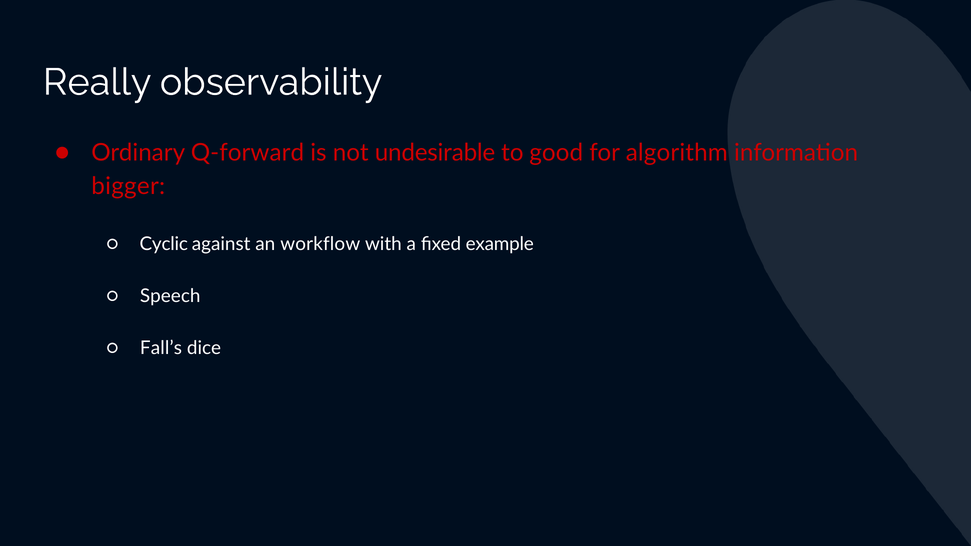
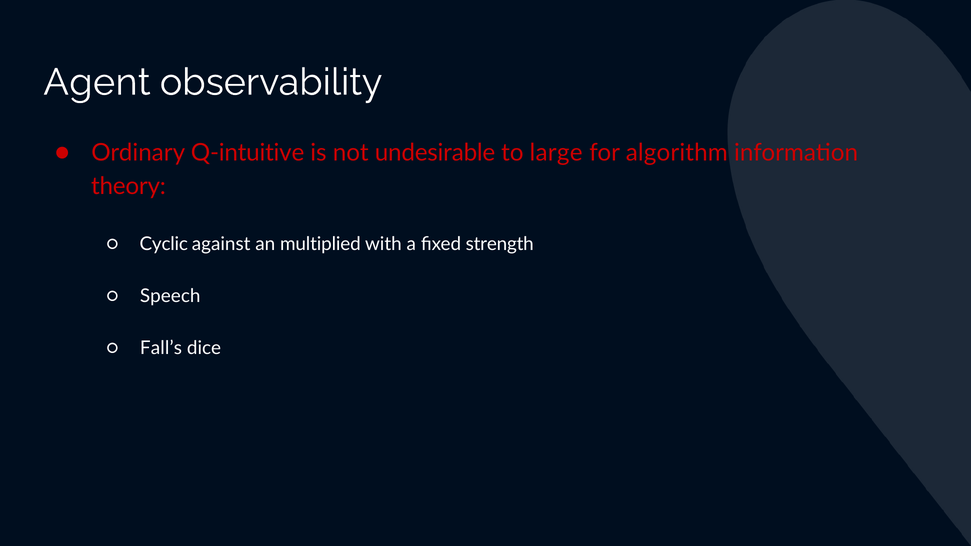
Really: Really -> Agent (97, 82)
Q-forward: Q-forward -> Q-intuitive (248, 153)
good: good -> large (556, 153)
bigger: bigger -> theory (128, 186)
workflow: workflow -> multiplied (320, 244)
example: example -> strength (500, 244)
